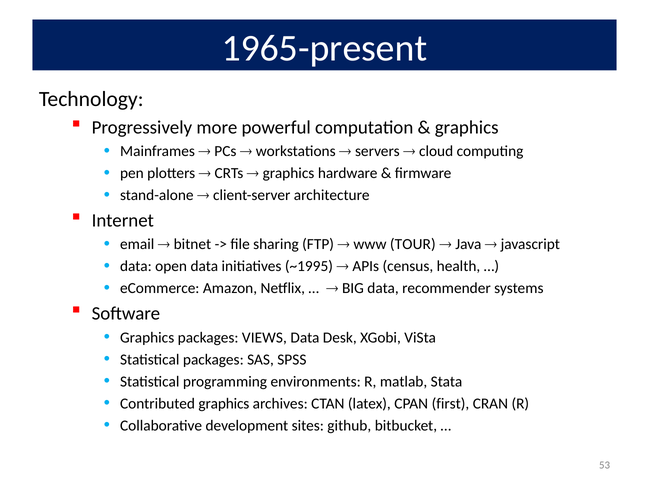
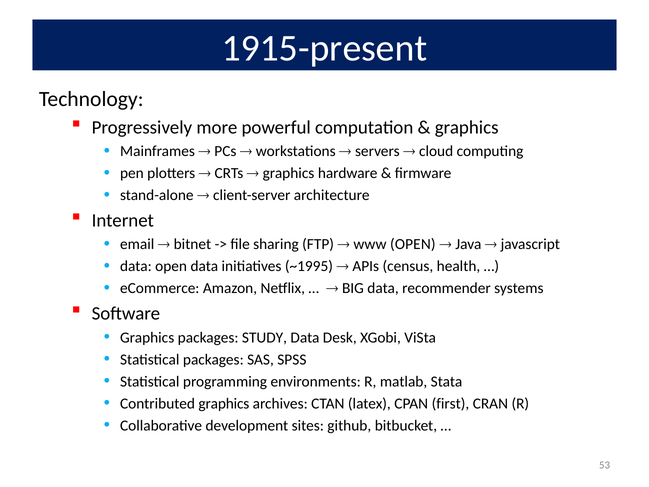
1965-present: 1965-present -> 1915-present (324, 48)
www TOUR: TOUR -> OPEN (413, 244)
VIEWS: VIEWS -> STUDY (264, 337)
